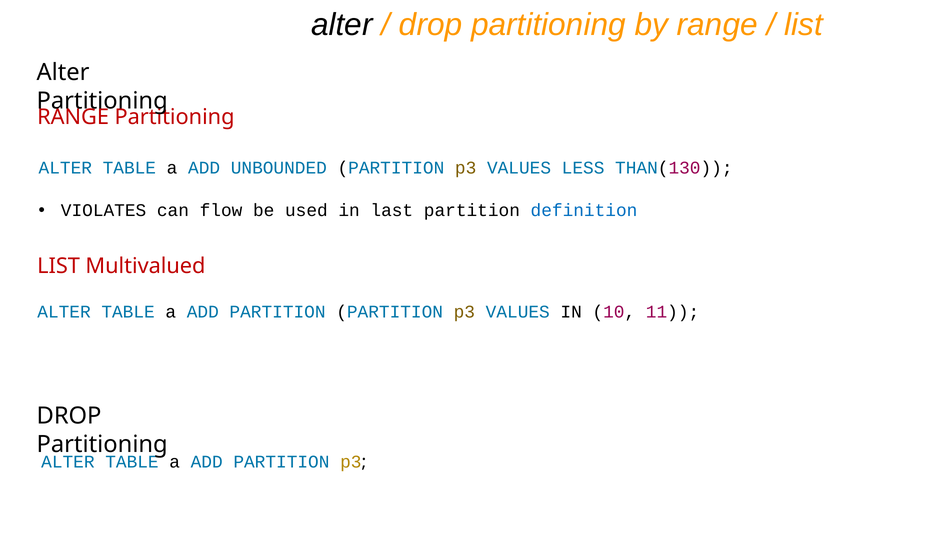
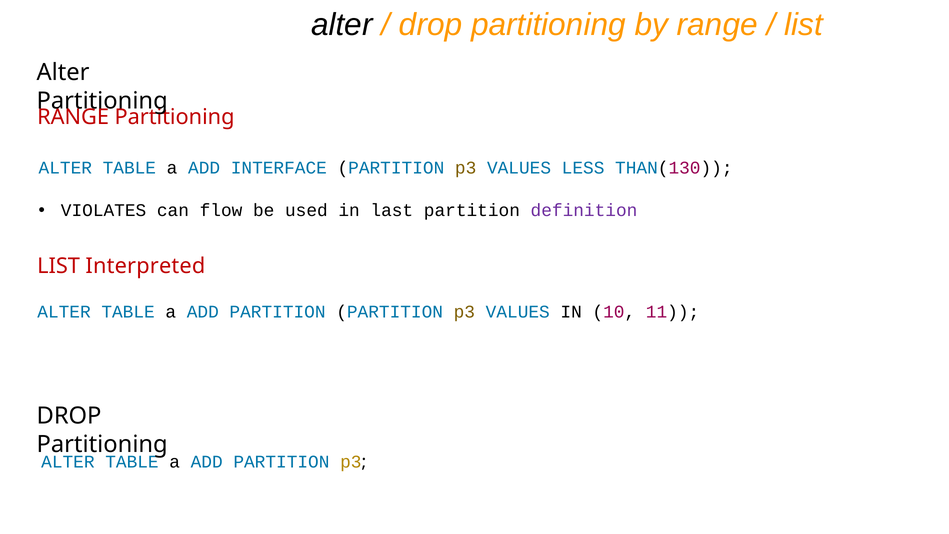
UNBOUNDED: UNBOUNDED -> INTERFACE (279, 168)
definition colour: blue -> purple (584, 211)
Multivalued: Multivalued -> Interpreted (145, 266)
